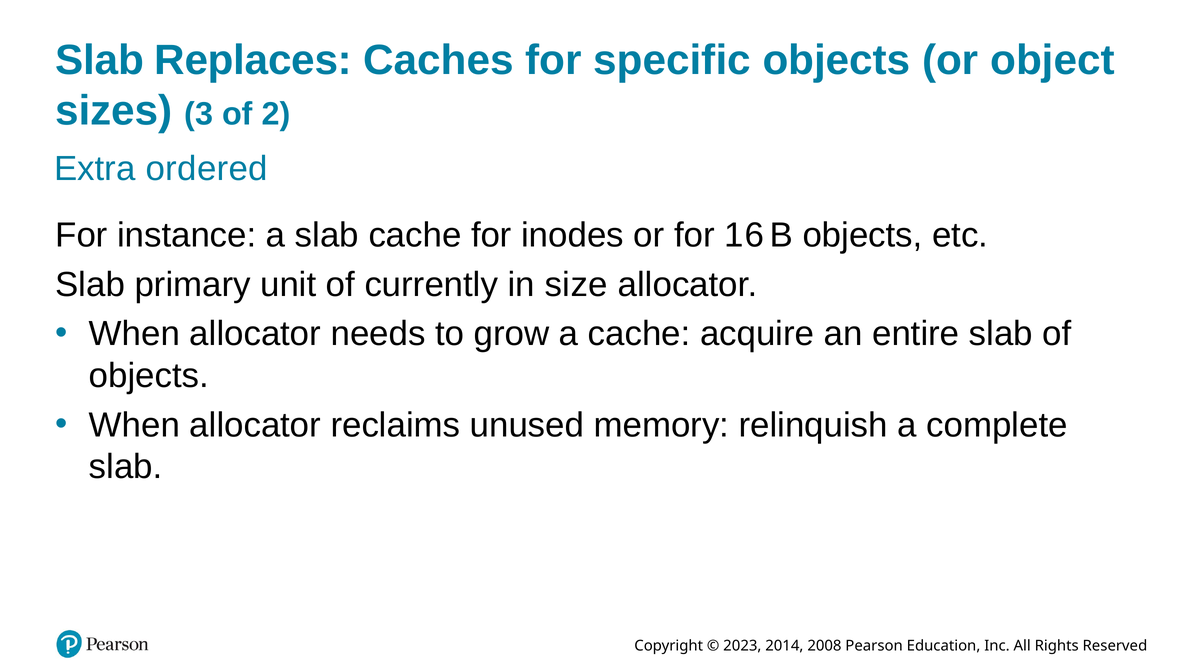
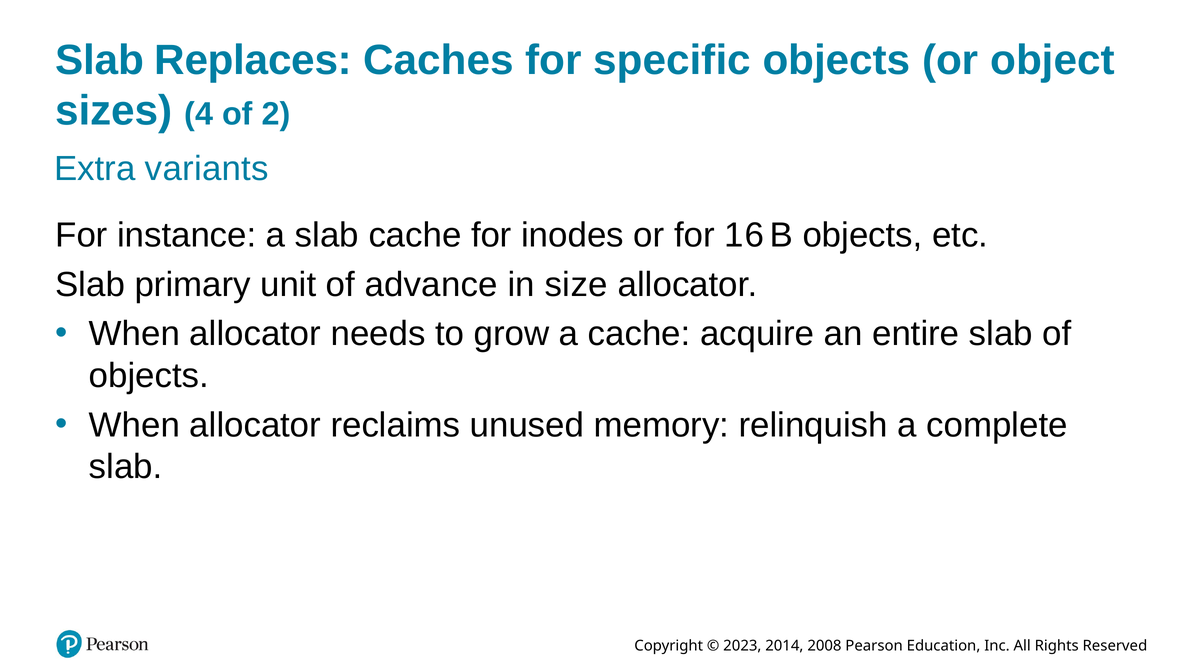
3: 3 -> 4 (199, 114)
ordered: ordered -> variants (207, 169)
currently: currently -> advance (431, 285)
